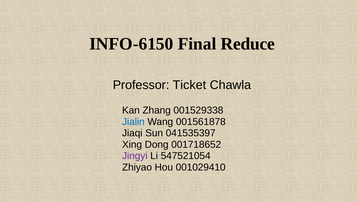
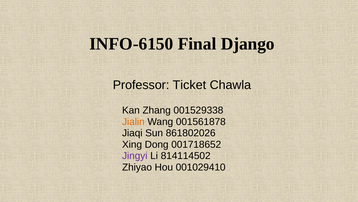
Reduce: Reduce -> Django (248, 44)
Jialin colour: blue -> orange (133, 121)
041535397: 041535397 -> 861802026 (191, 133)
547521054: 547521054 -> 814114502 (186, 155)
